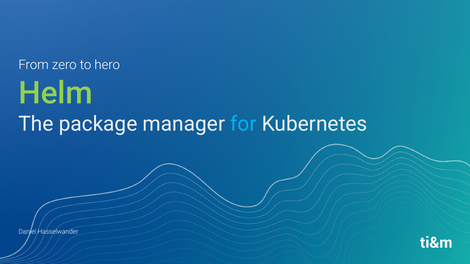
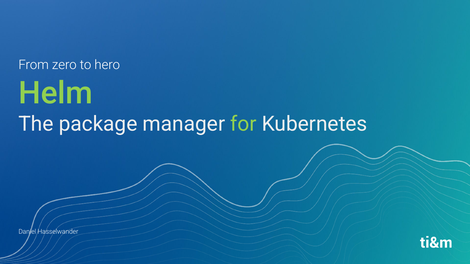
for colour: light blue -> light green (243, 124)
